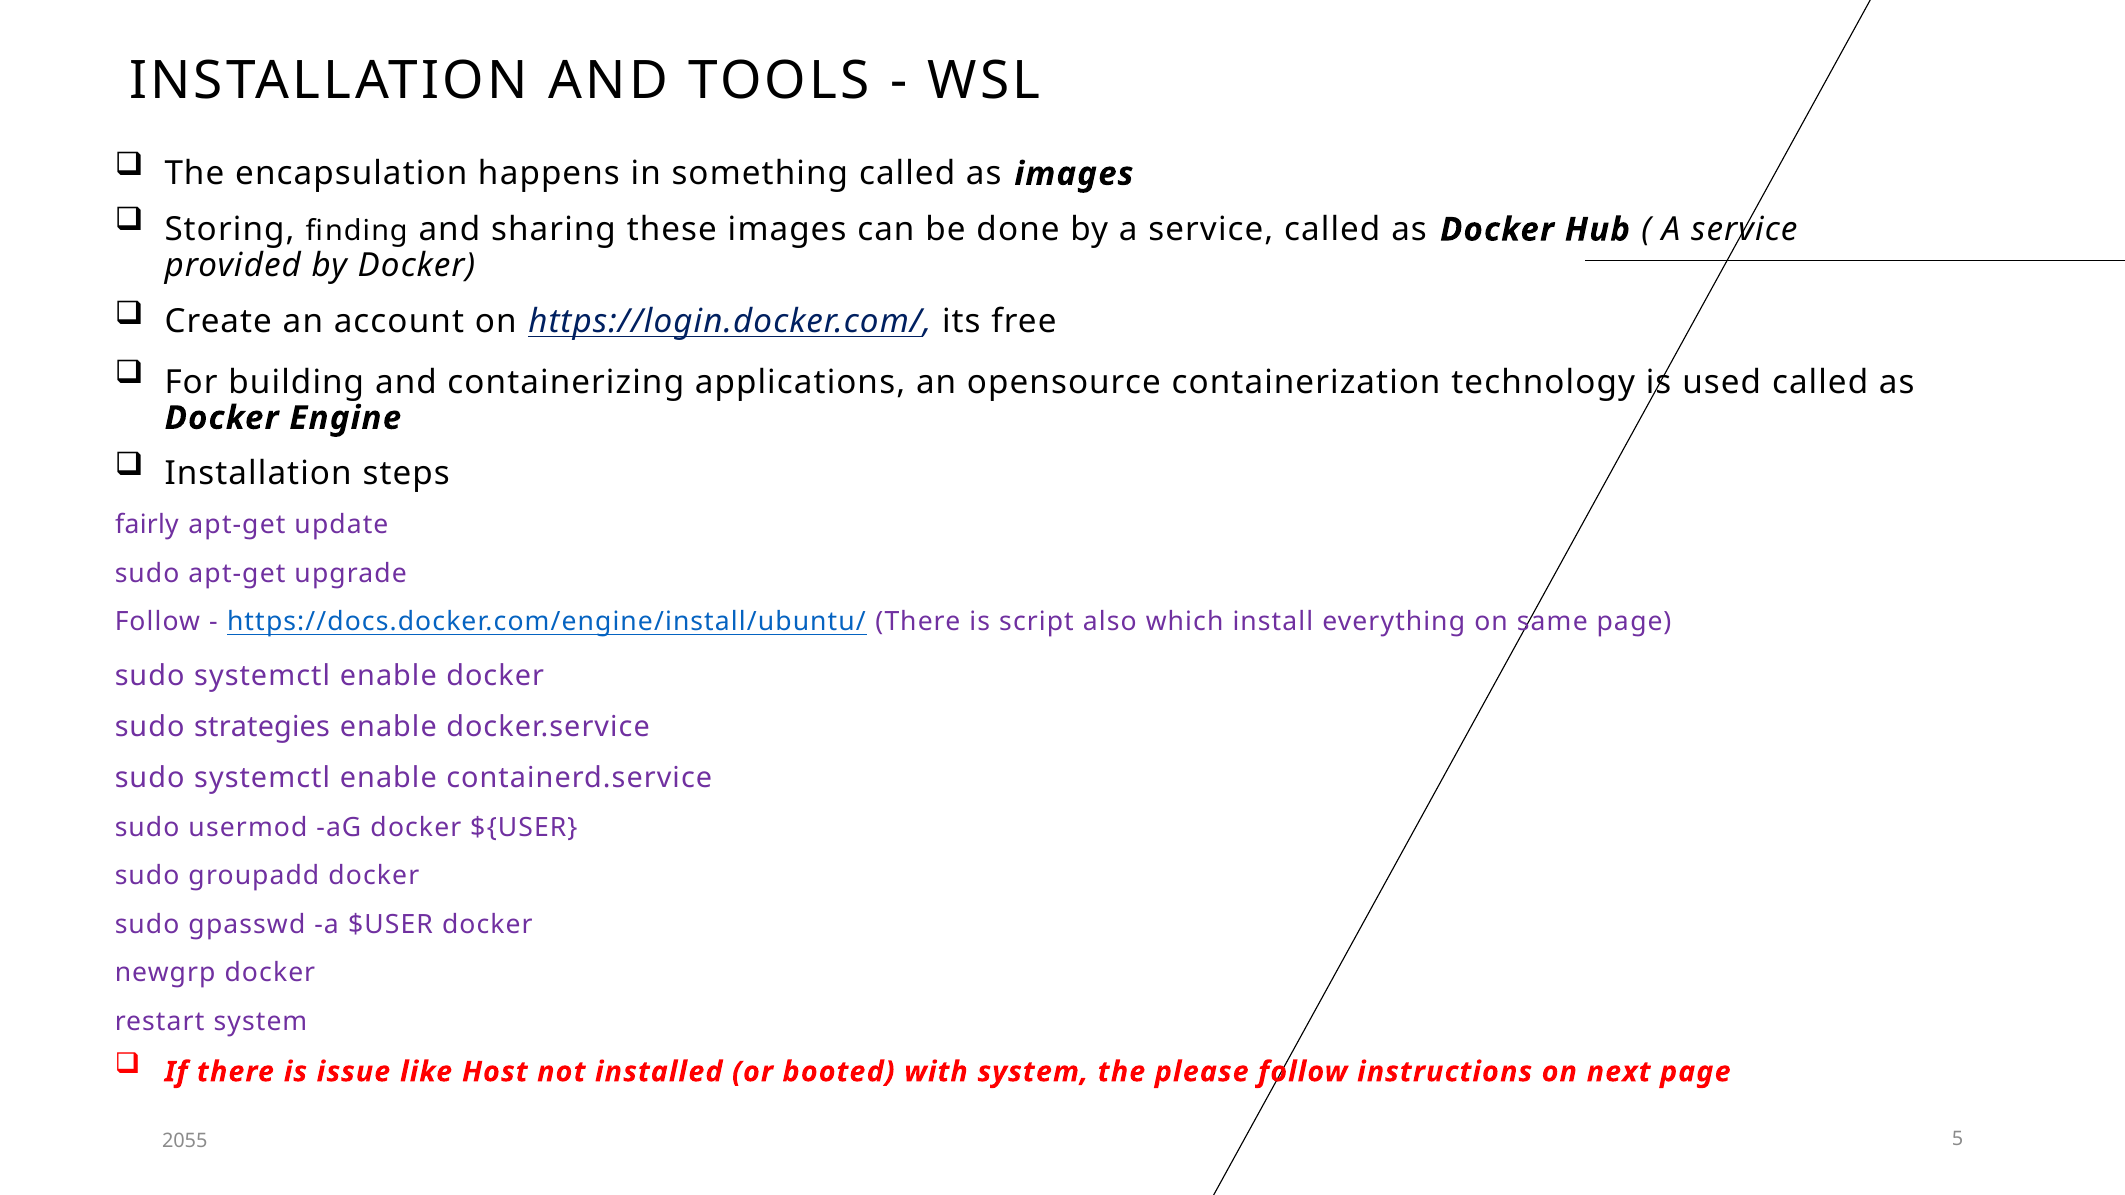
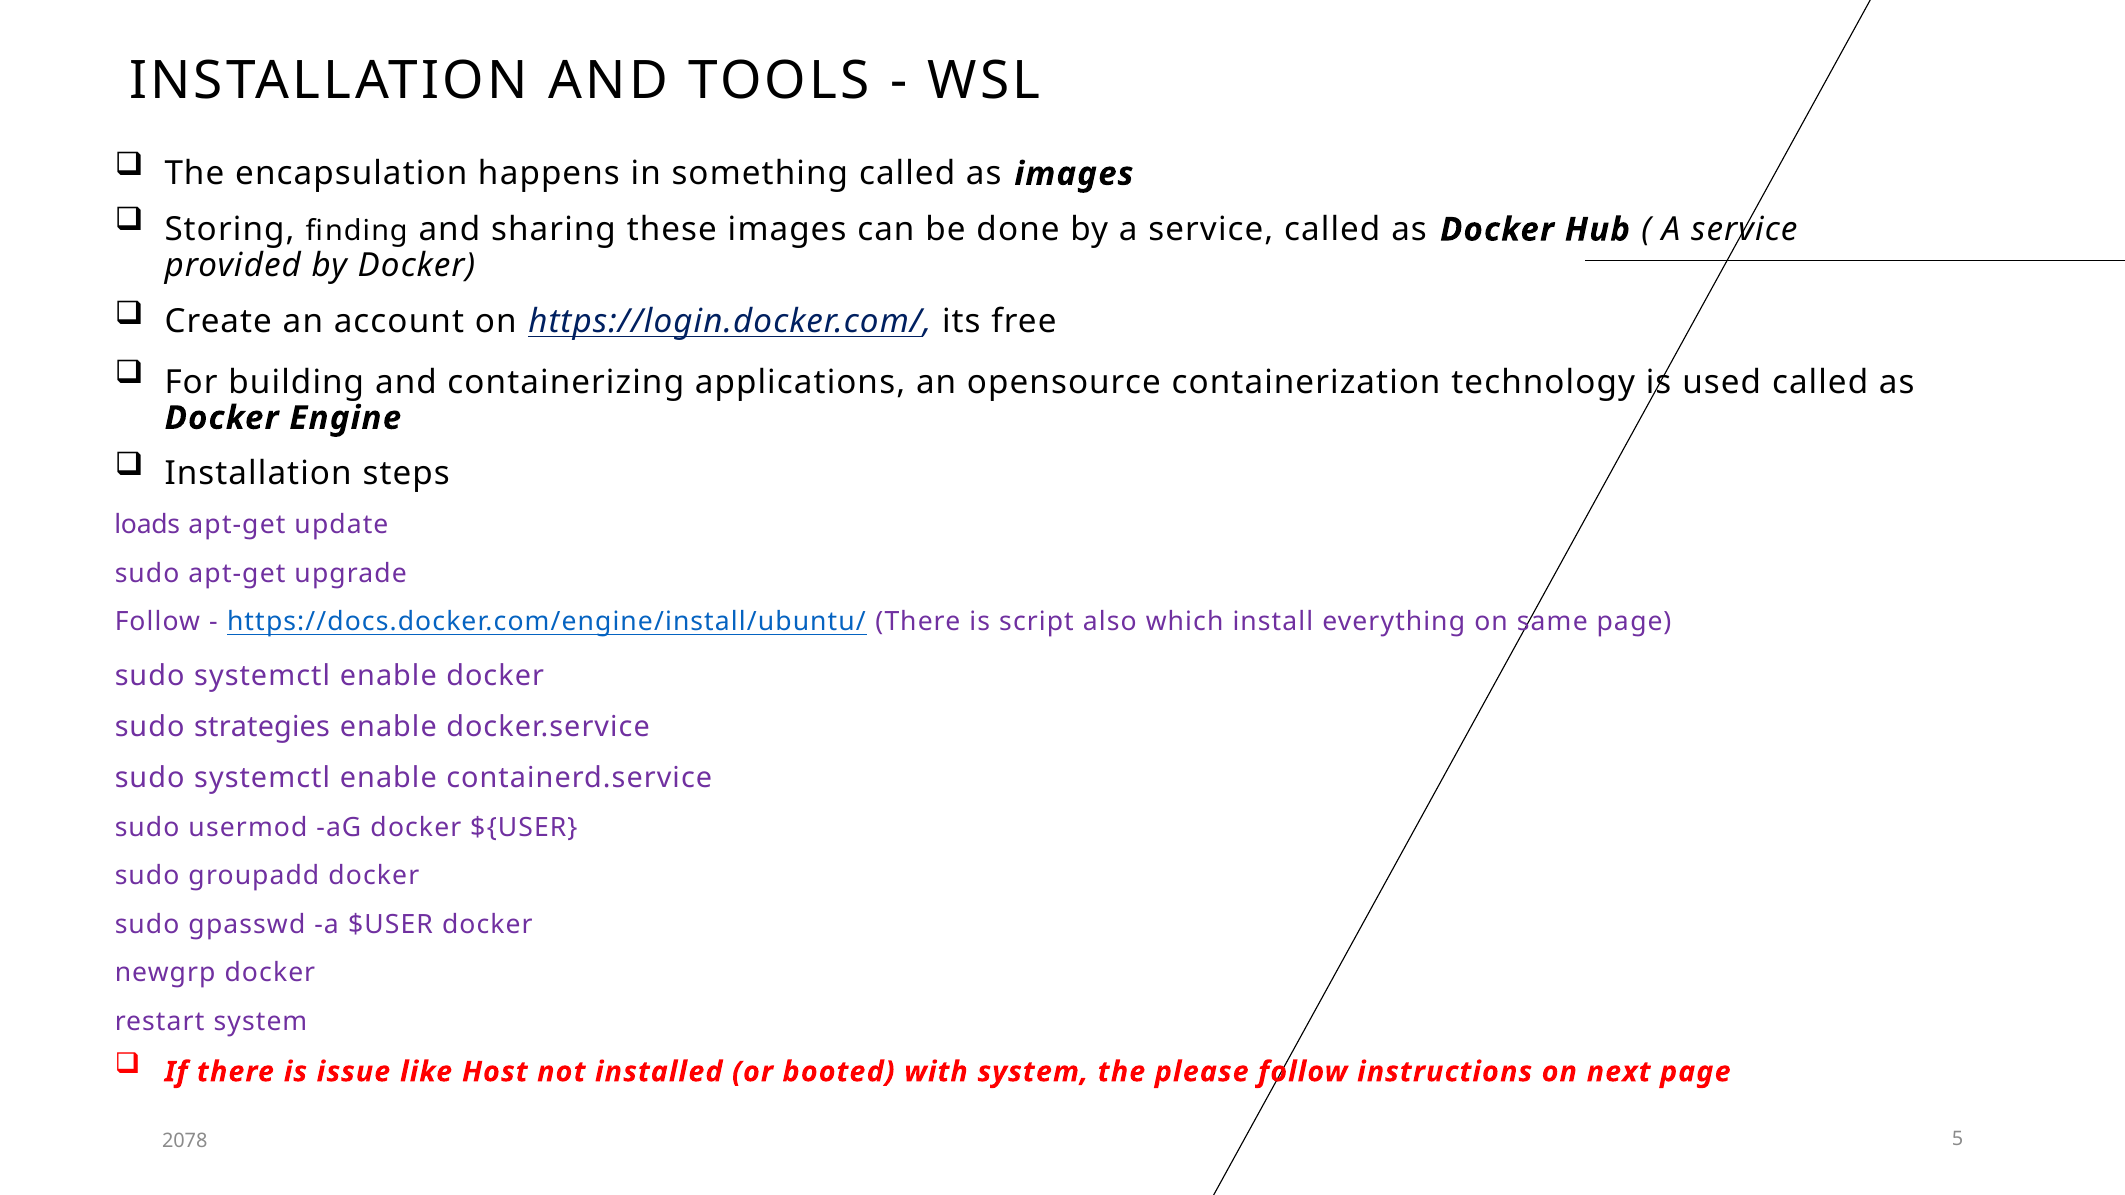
fairly: fairly -> loads (147, 525)
2055: 2055 -> 2078 (185, 1141)
